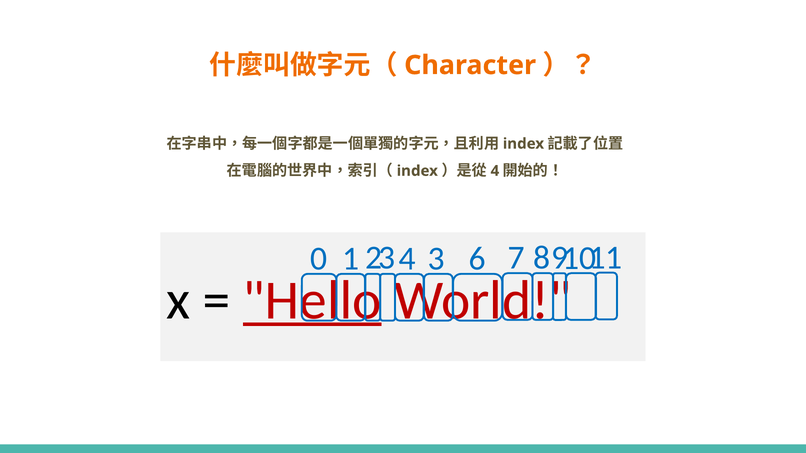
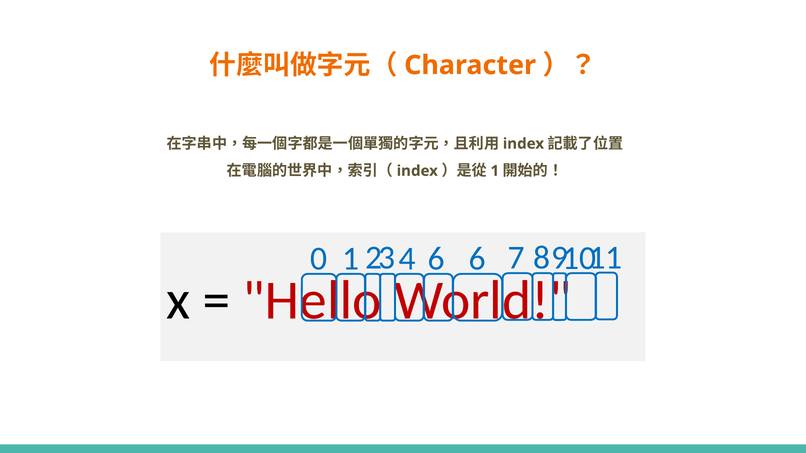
4: 4 -> 1 (495, 171)
3: 3 -> 6 (436, 259)
Hello underline: present -> none (312, 301)
